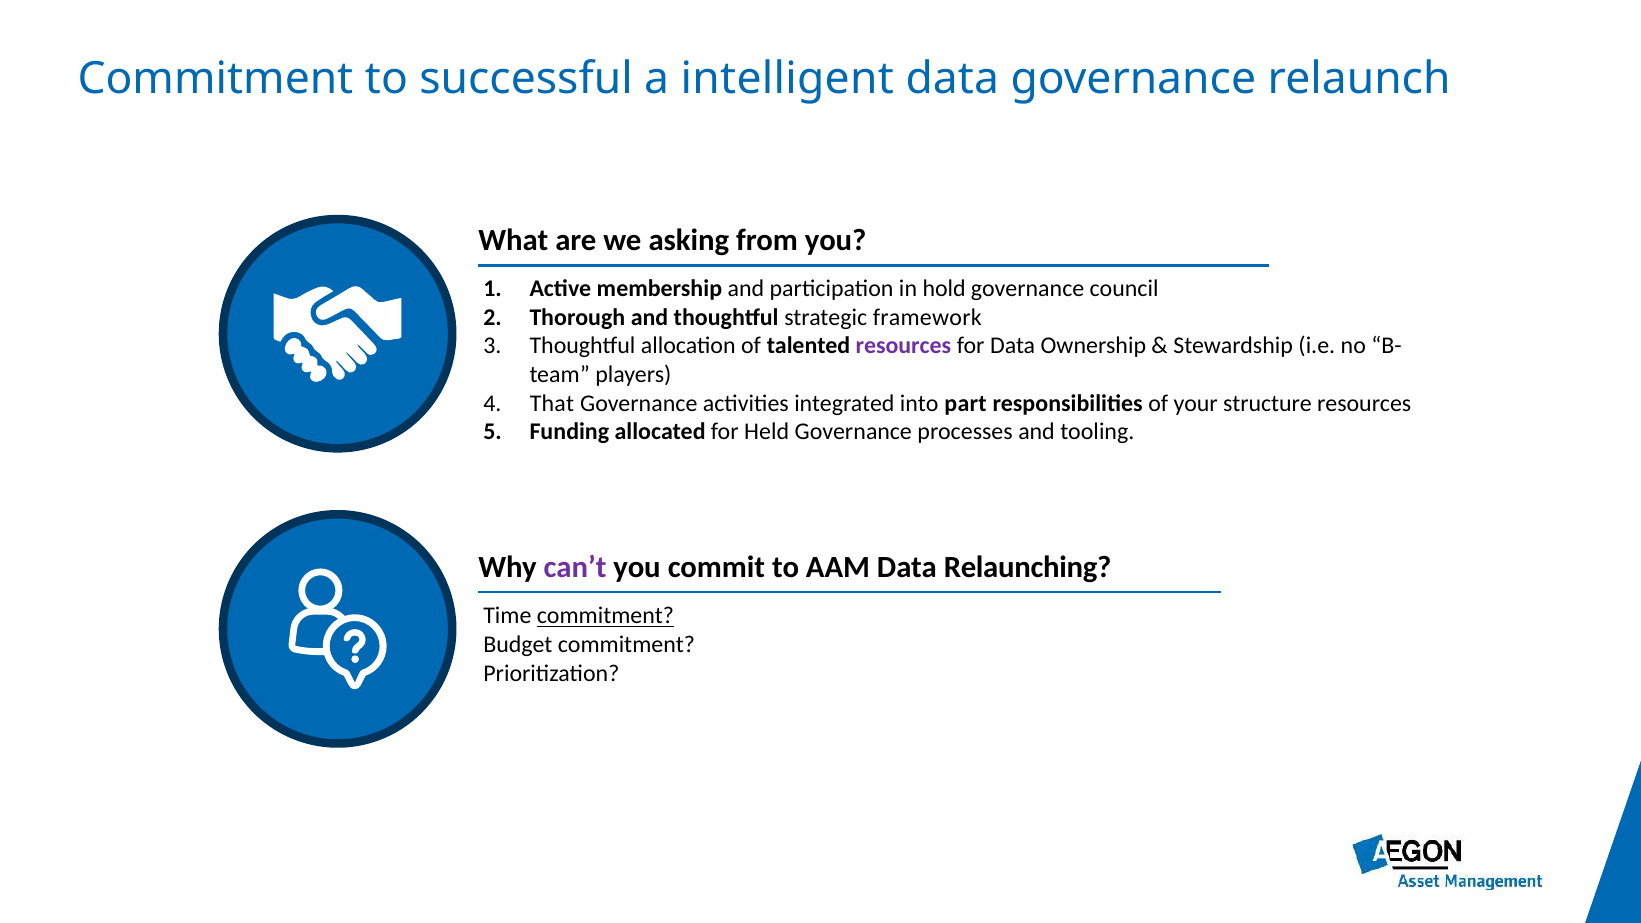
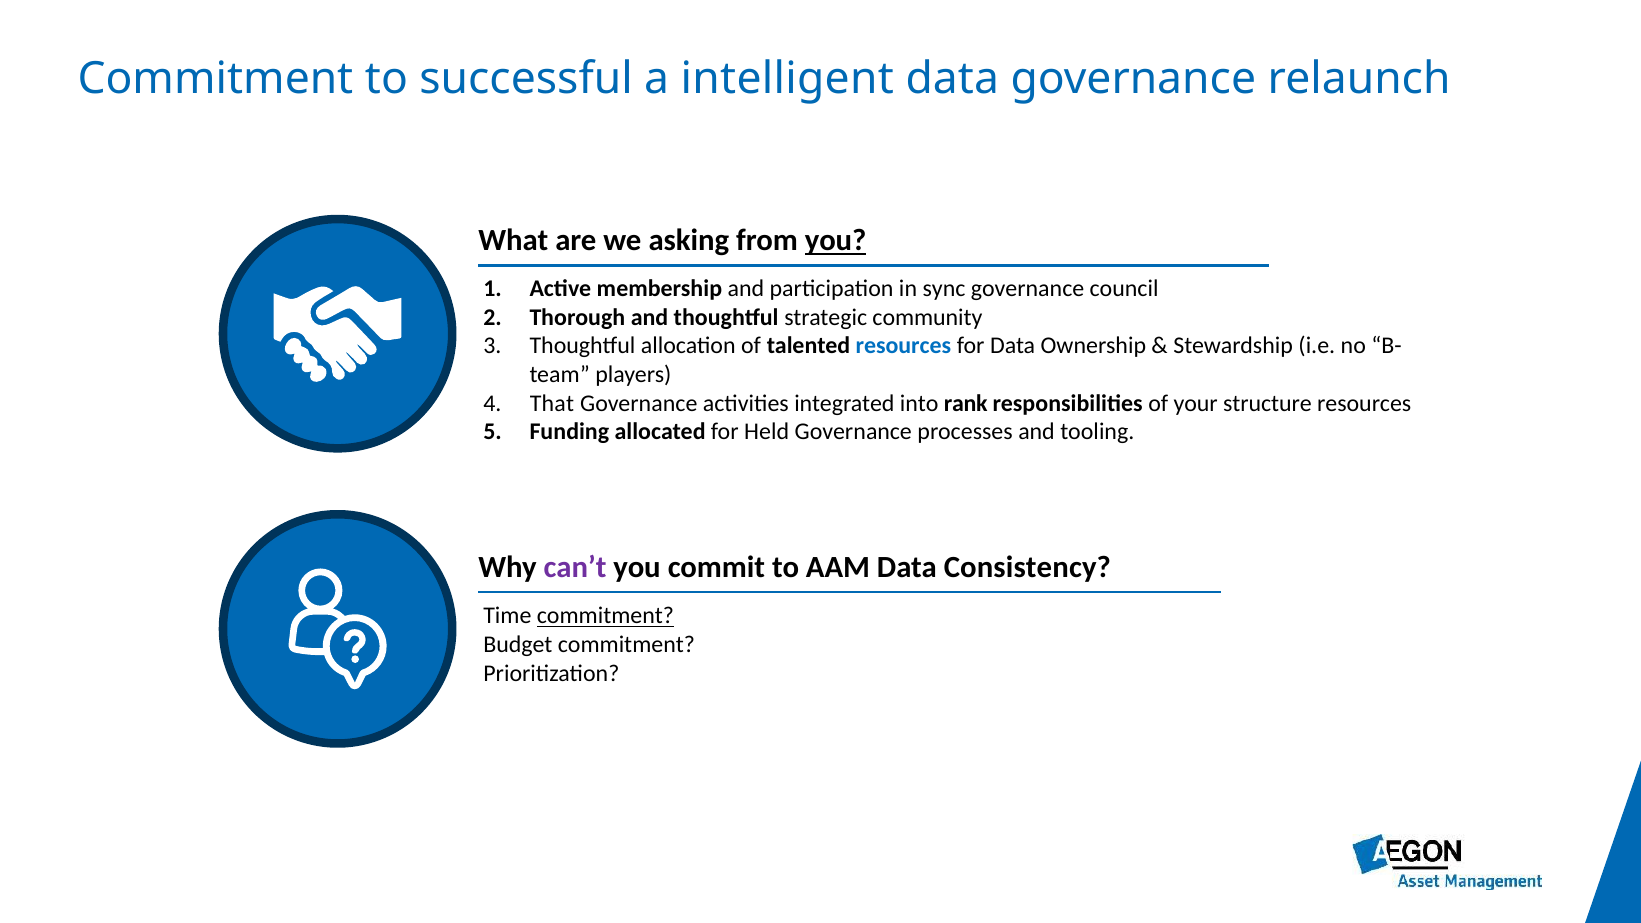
you underline: none -> present (836, 241)
hold: hold -> sync (944, 288)
framework: framework -> community (927, 317)
resources colour: purple -> blue (903, 346)
part: part -> rank (966, 403)
Relaunching: Relaunching -> Consistency (1027, 568)
